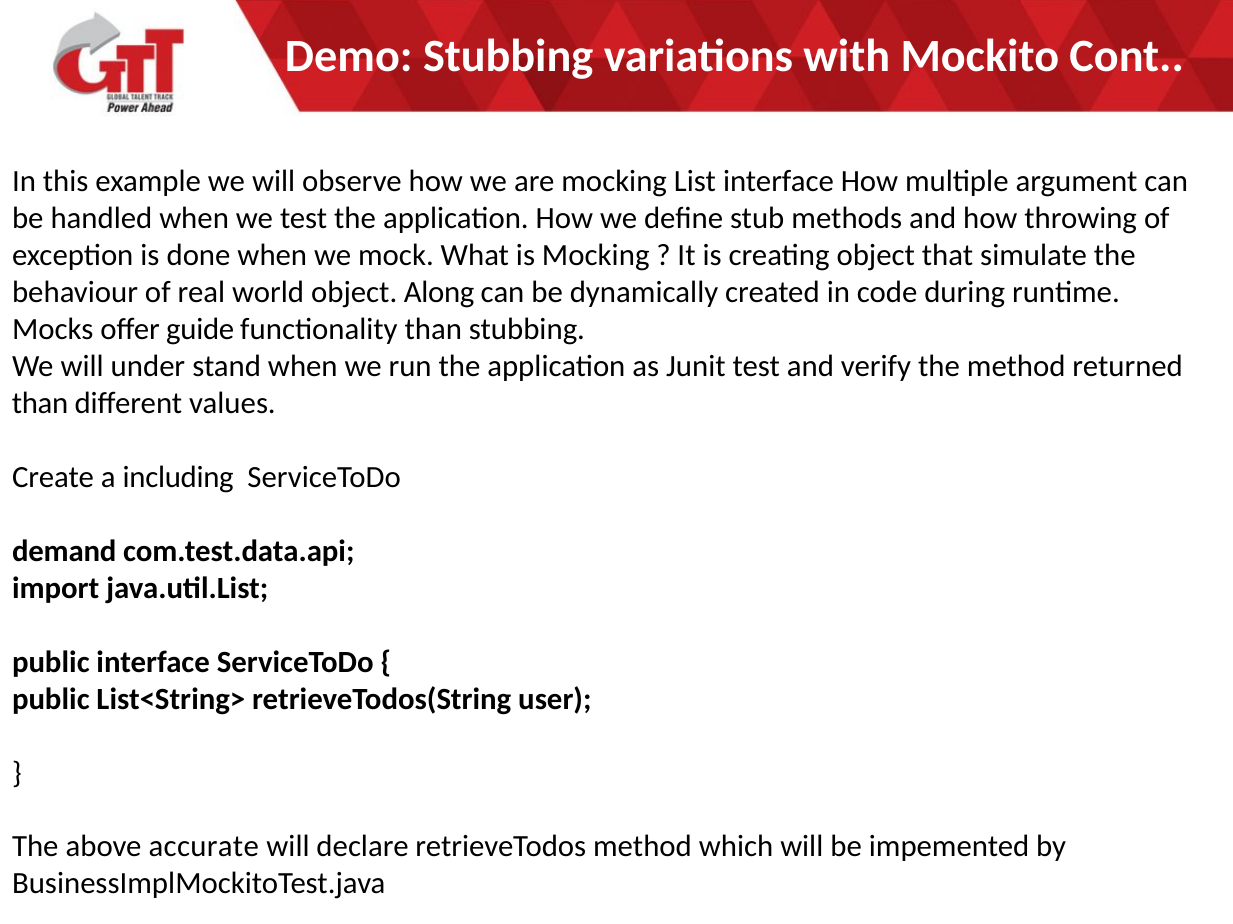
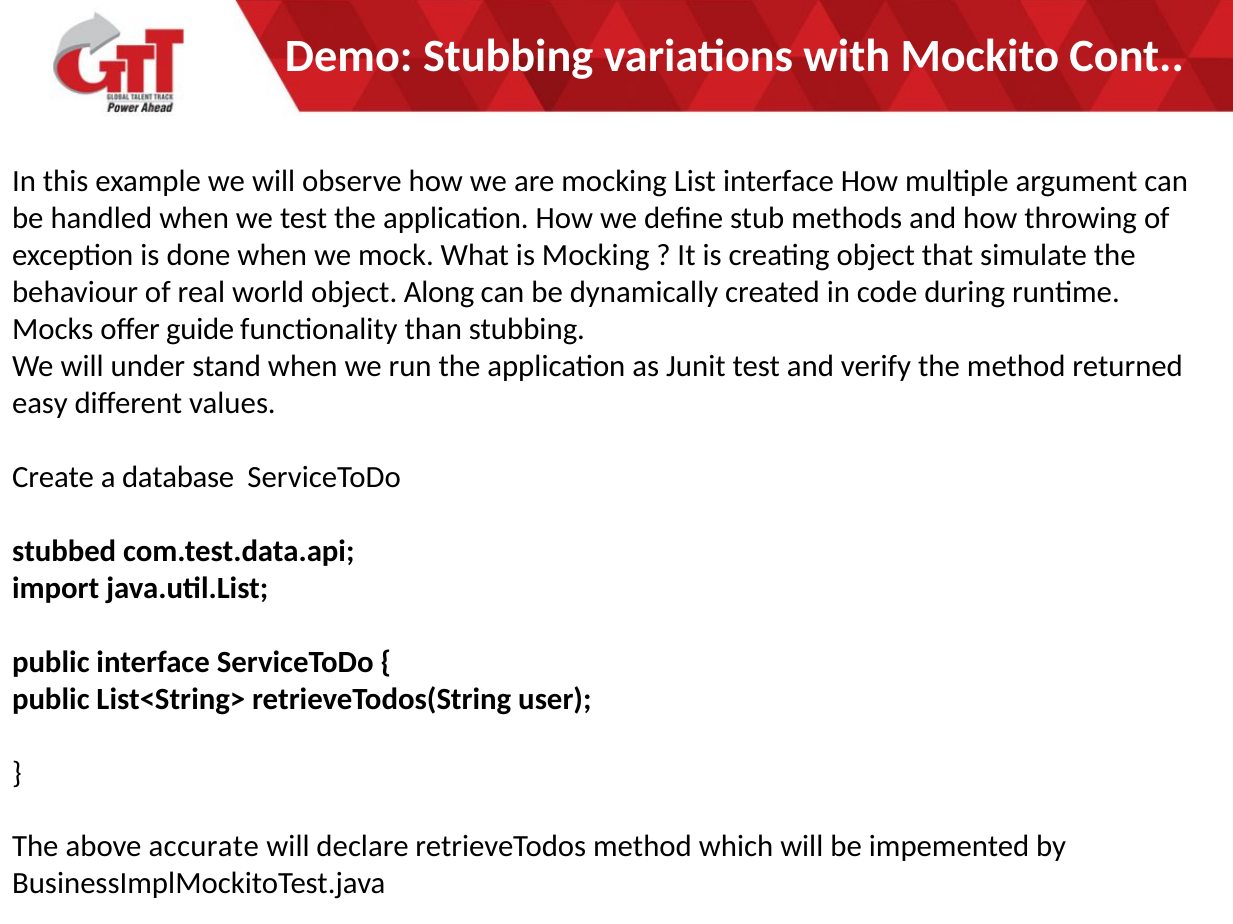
than: than -> easy (40, 404)
including: including -> database (178, 478)
demand: demand -> stubbed (64, 552)
